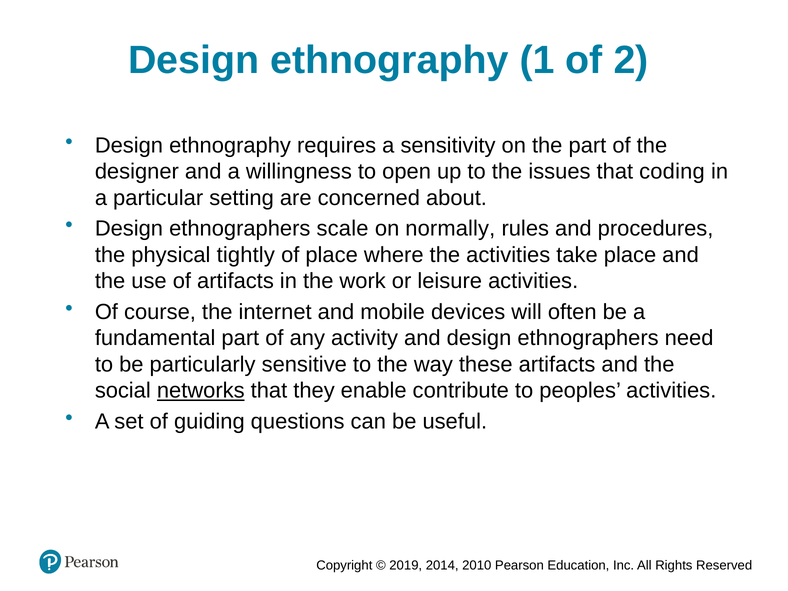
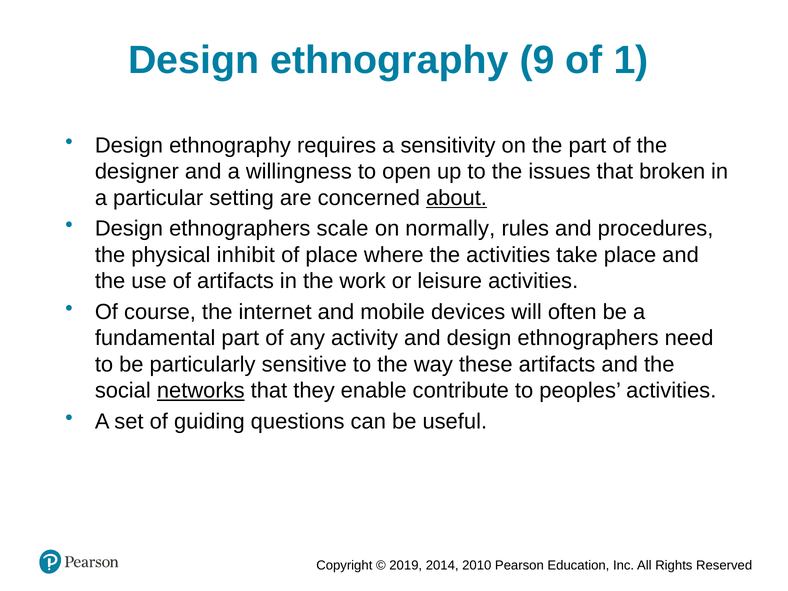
1: 1 -> 9 (537, 60)
2: 2 -> 1 (631, 60)
coding: coding -> broken (672, 172)
about underline: none -> present (456, 198)
tightly: tightly -> inhibit (246, 255)
